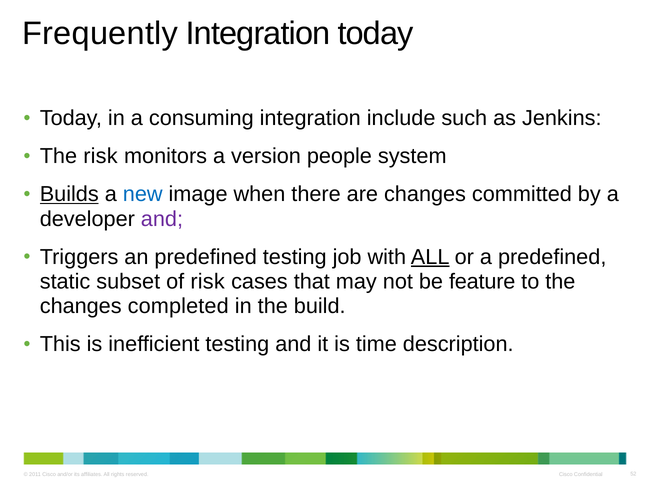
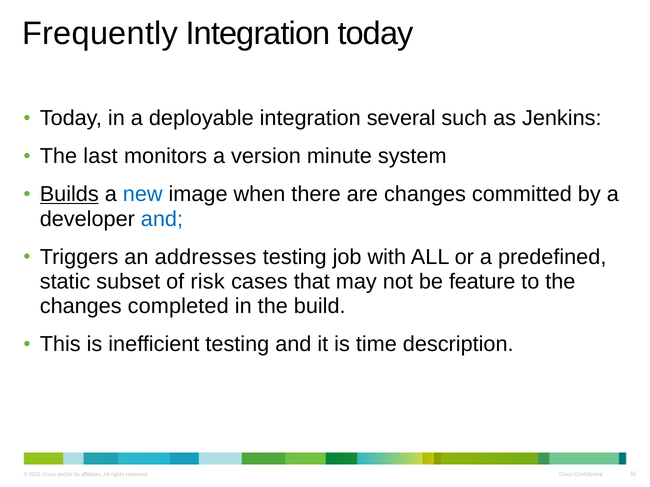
consuming: consuming -> deployable (201, 118)
include: include -> several (401, 118)
The risk: risk -> last (100, 156)
people: people -> minute (339, 156)
and colour: purple -> blue (162, 219)
an predefined: predefined -> addresses (206, 257)
ALL underline: present -> none (430, 257)
